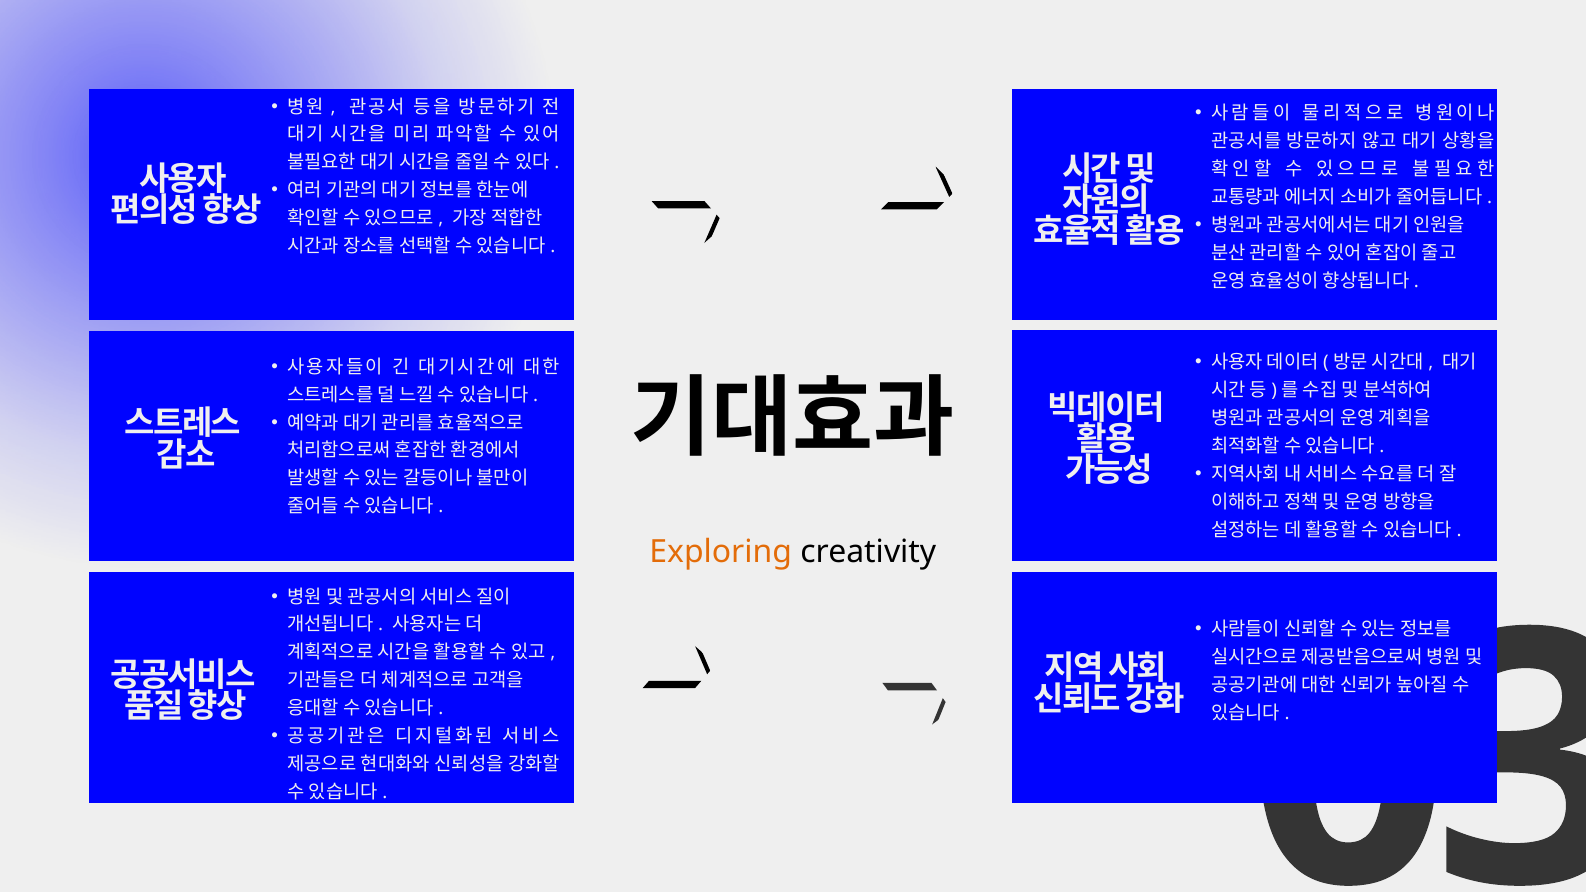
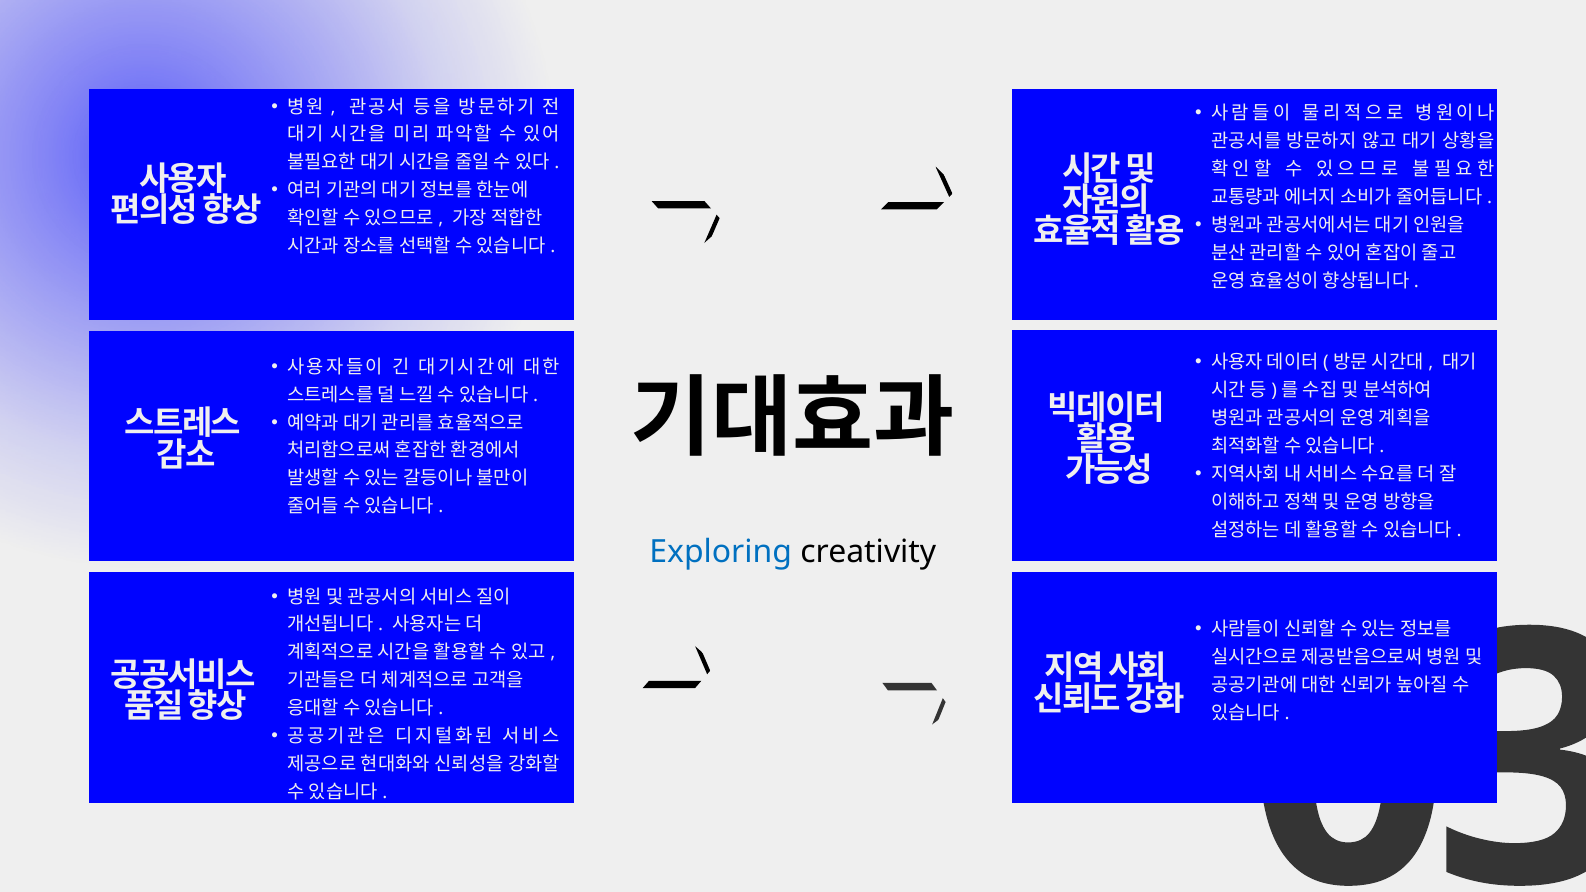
Exploring colour: orange -> blue (721, 552)
